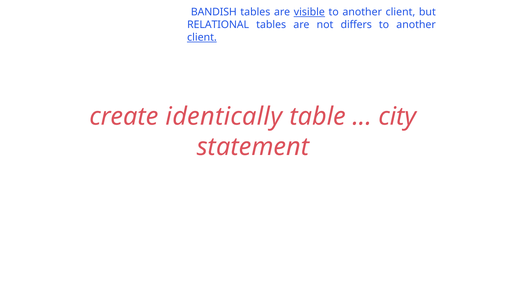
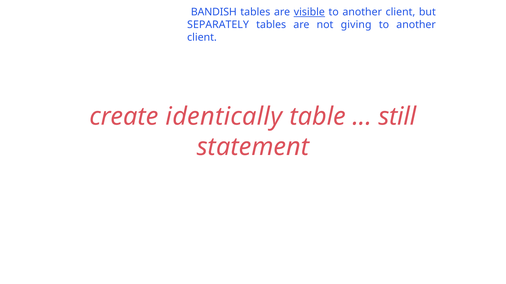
RELATIONAL: RELATIONAL -> SEPARATELY (218, 25)
differs: differs -> giving (356, 25)
client underline: present -> none (202, 37)
city: city -> still (397, 117)
